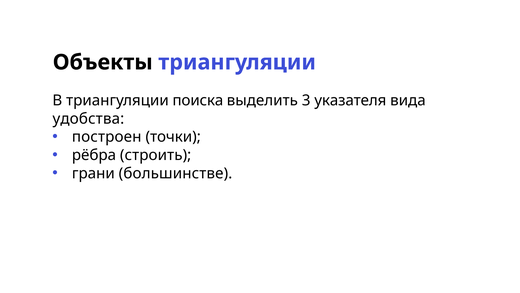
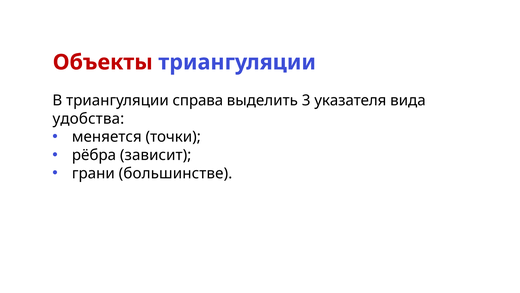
Объекты colour: black -> red (103, 62)
поиска: поиска -> справа (198, 100)
построен: построен -> меняется (107, 137)
строить: строить -> зависит (156, 155)
